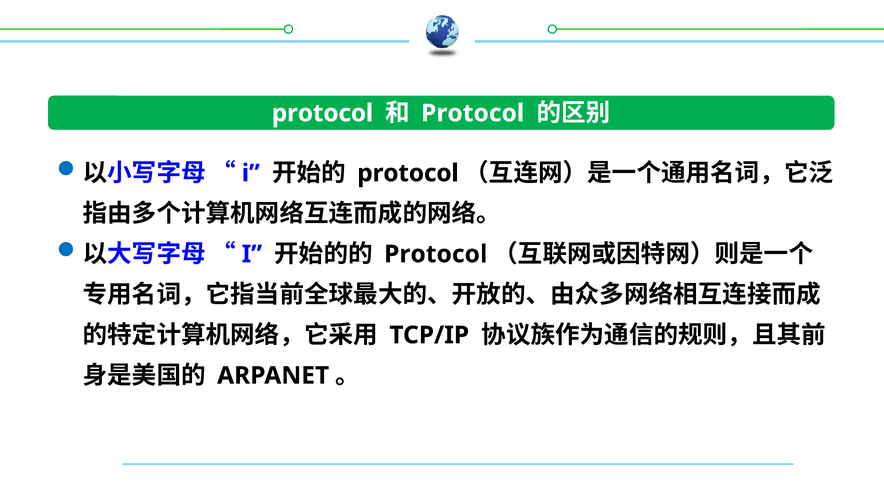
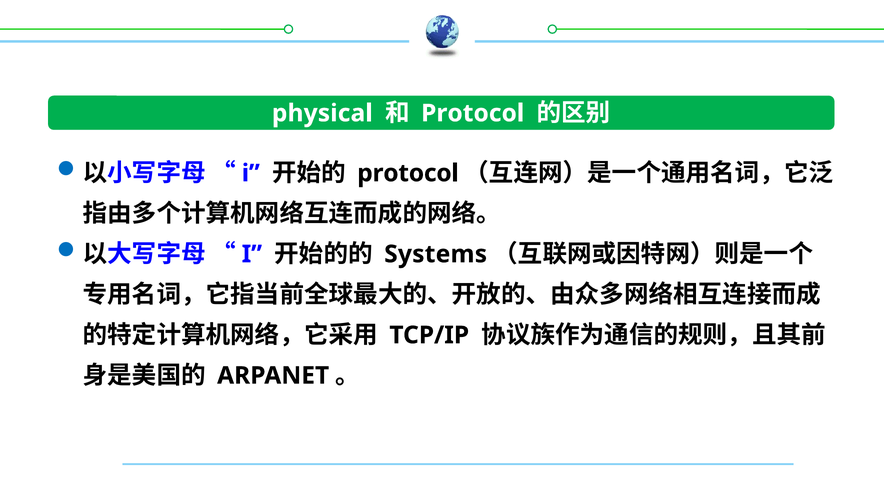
protocol: protocol -> physical (322, 113)
Protocol: Protocol -> Systems (436, 254)
